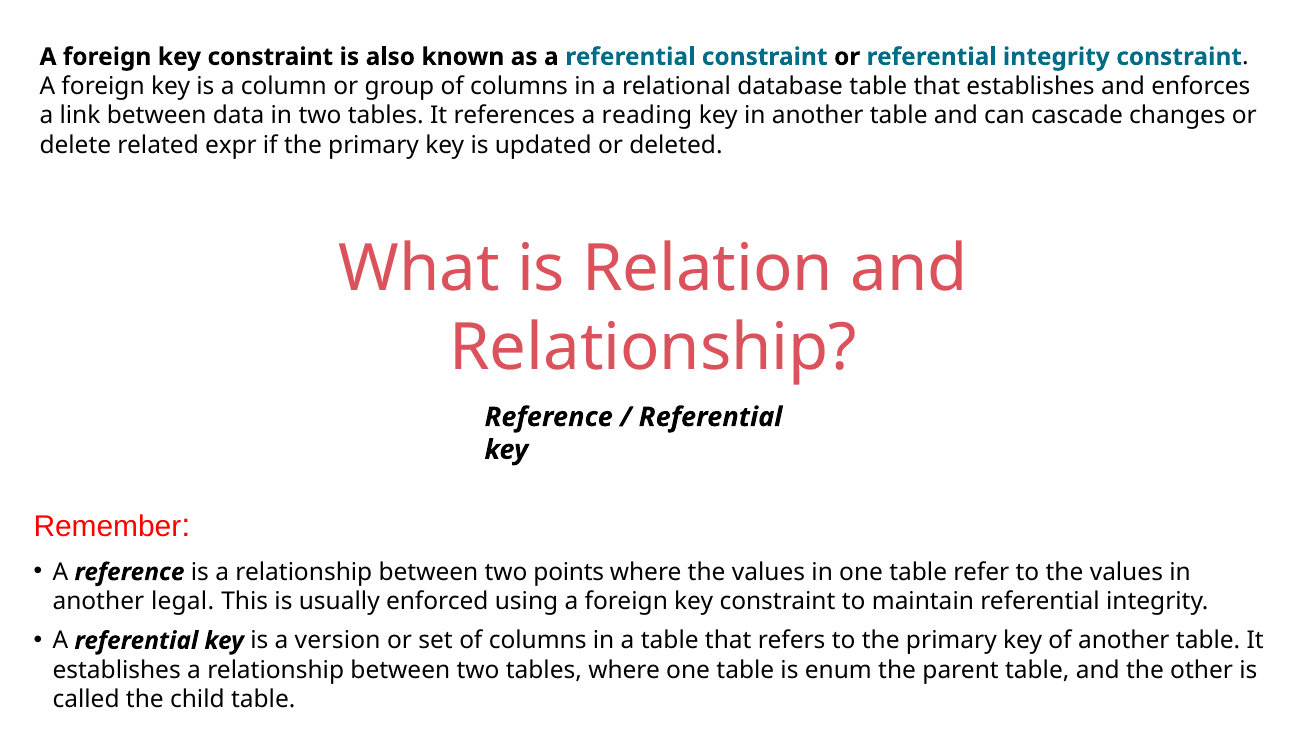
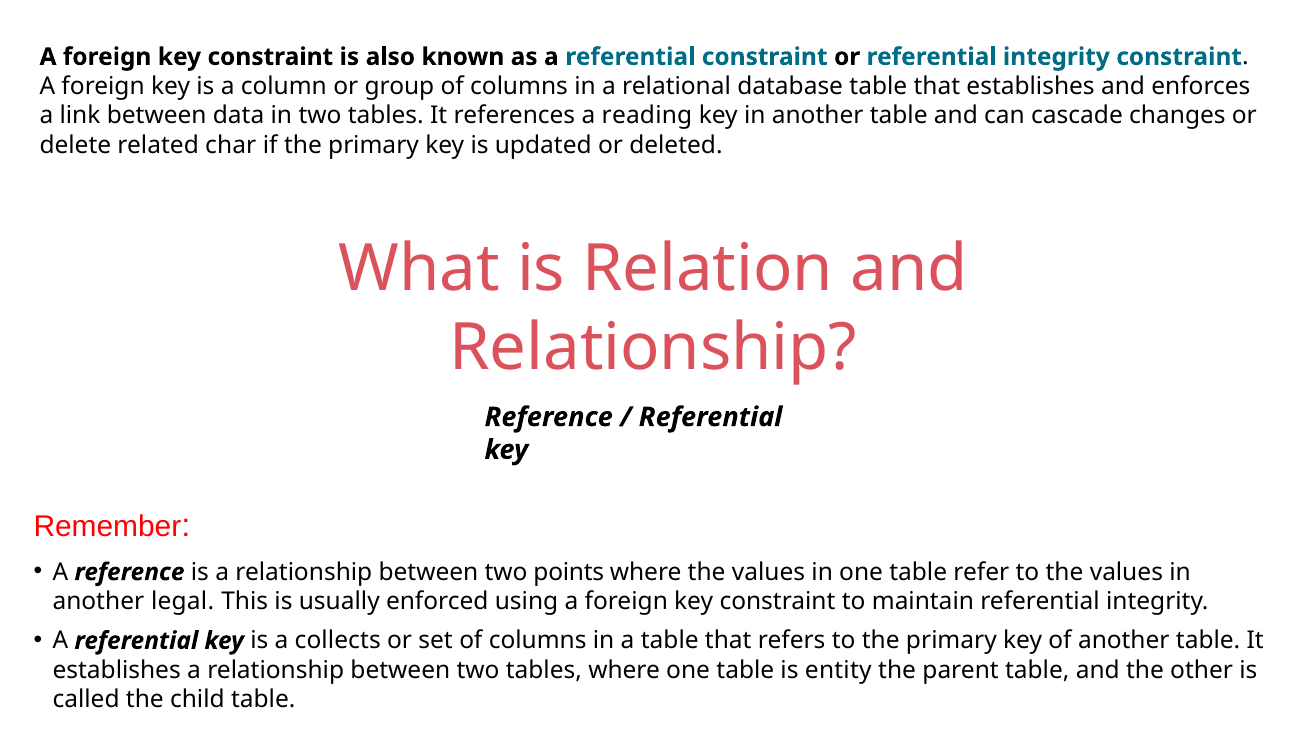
expr: expr -> char (231, 145)
version: version -> collects (338, 641)
enum: enum -> entity (838, 670)
